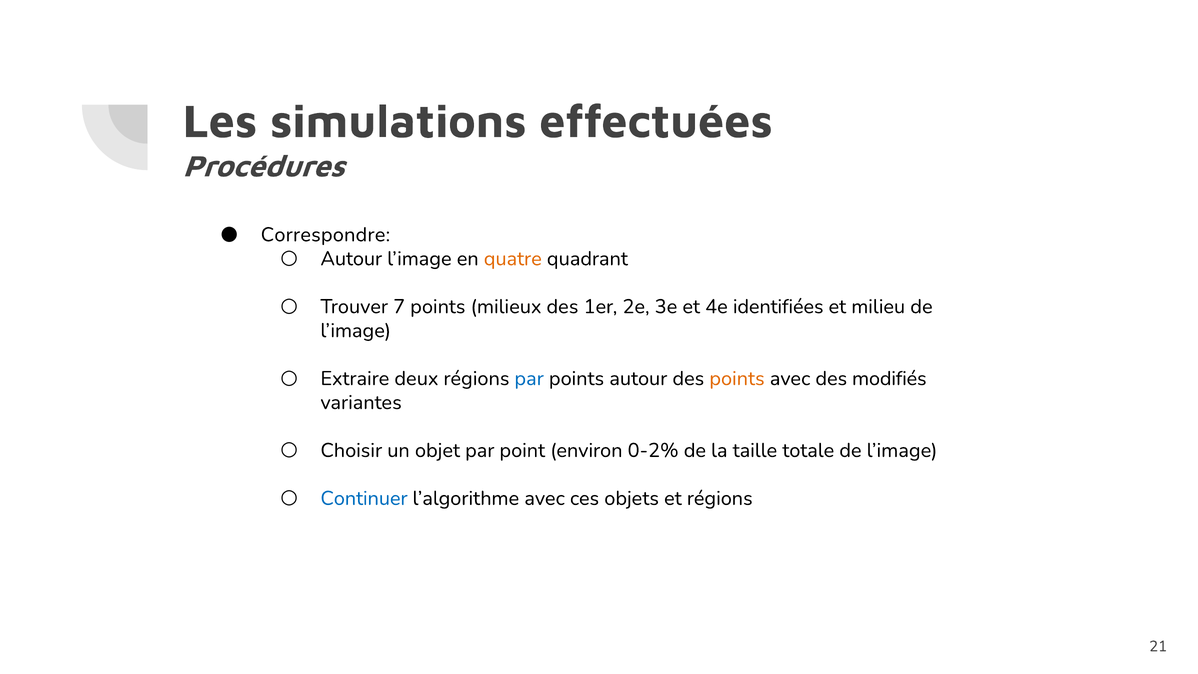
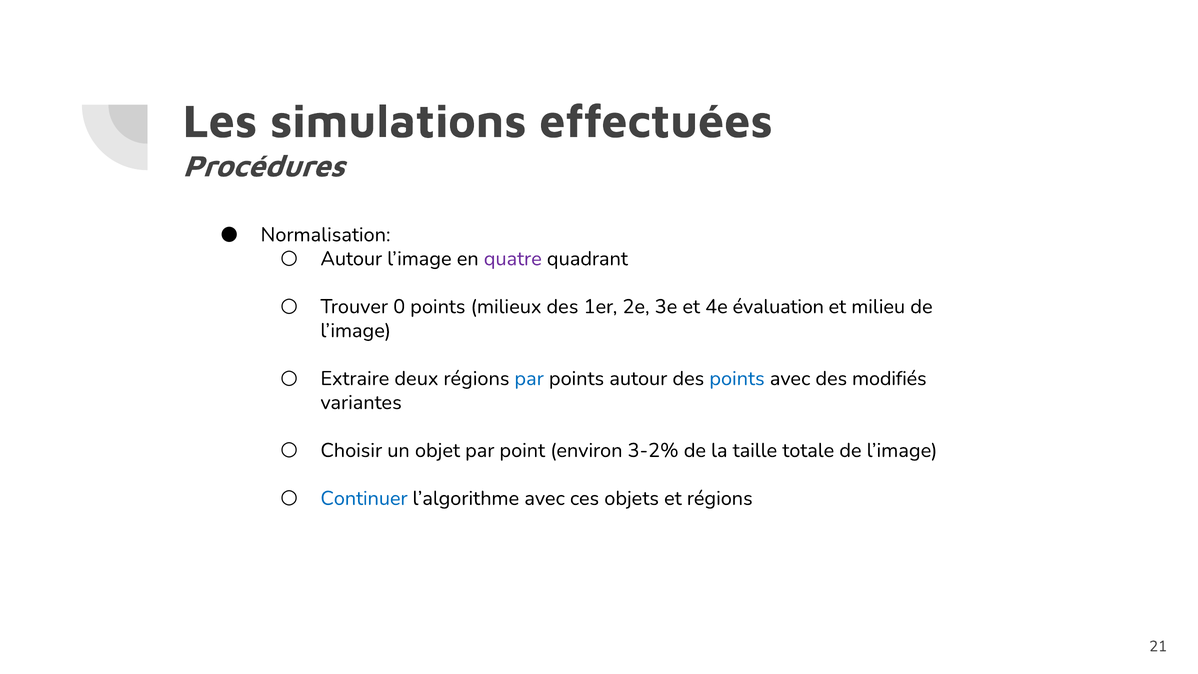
Correspondre: Correspondre -> Normalisation (326, 235)
quatre colour: orange -> purple (513, 259)
7: 7 -> 0 (399, 307)
identifiées: identifiées -> évaluation (778, 307)
points colour: orange -> blue (737, 378)
0-2%: 0-2% -> 3-2% (653, 450)
